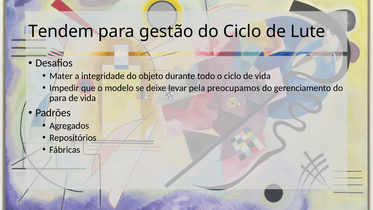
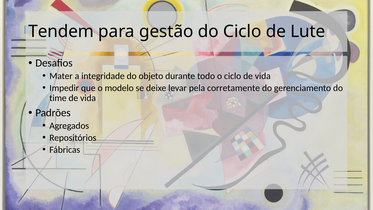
preocupamos: preocupamos -> corretamente (234, 88)
para: para -> time (58, 98)
